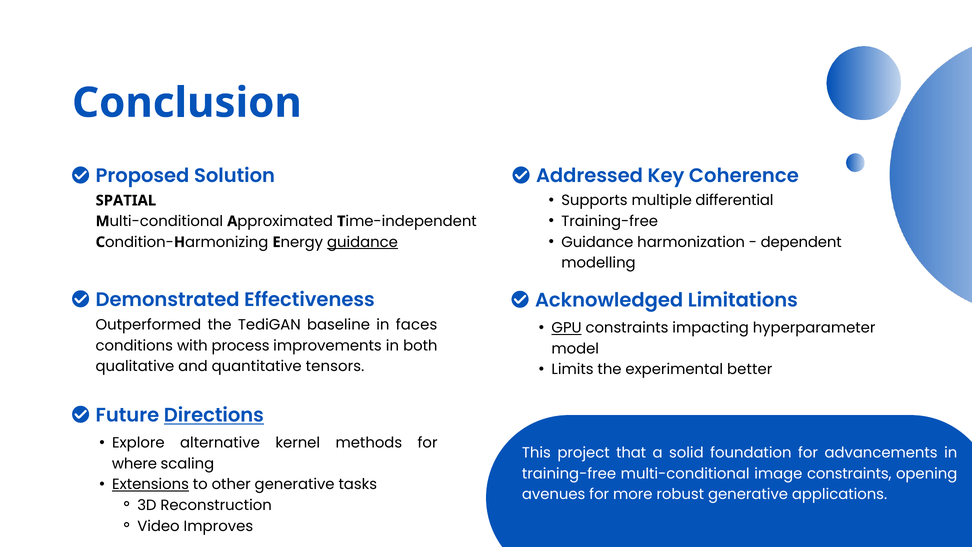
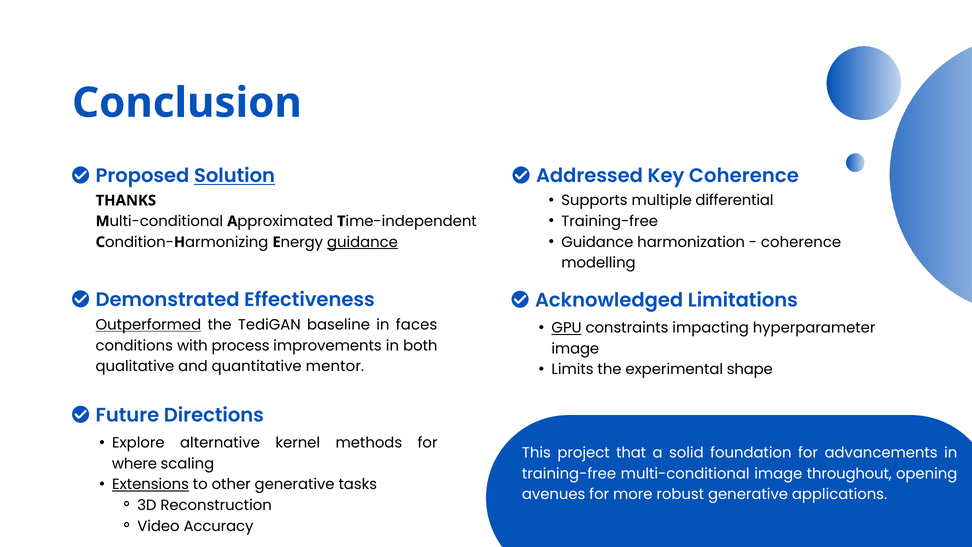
Solution underline: none -> present (235, 176)
SPATIAL: SPATIAL -> THANKS (126, 200)
dependent: dependent -> coherence (801, 242)
Outperformed underline: none -> present (148, 325)
model: model -> image (575, 349)
better: better -> shape (750, 369)
tensors: tensors -> mentor (335, 366)
Directions underline: present -> none (214, 415)
image constraints: constraints -> throughout (849, 473)
Improves: Improves -> Accuracy (218, 526)
